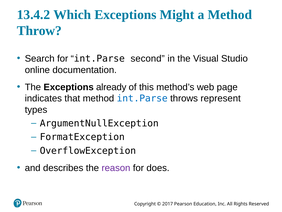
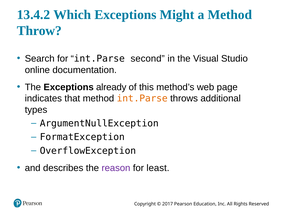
int.Parse colour: blue -> orange (142, 98)
represent: represent -> additional (221, 98)
does: does -> least (158, 168)
